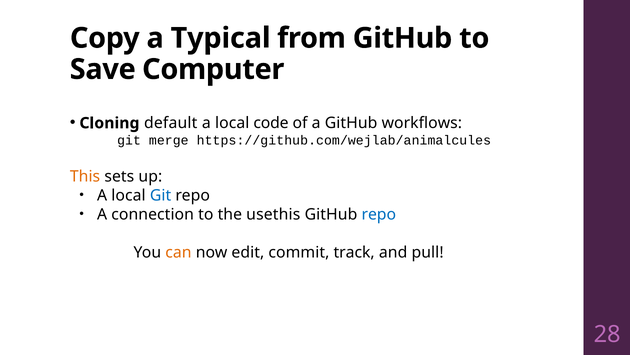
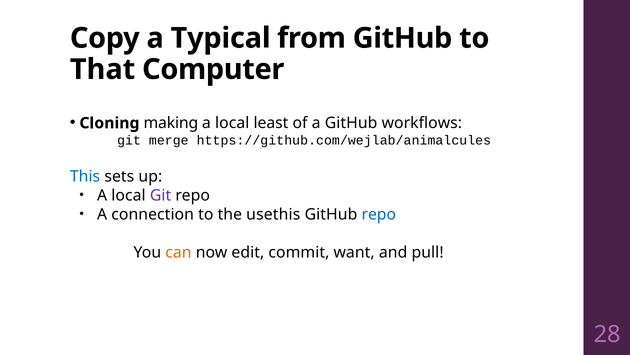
Save: Save -> That (103, 69)
default: default -> making (171, 123)
code: code -> least (271, 123)
This colour: orange -> blue (85, 176)
Git colour: blue -> purple (161, 195)
track: track -> want (354, 252)
